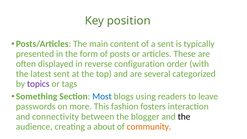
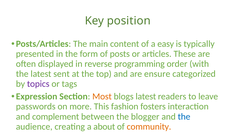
a sent: sent -> easy (166, 44)
configuration: configuration -> programming (139, 64)
several: several -> ensure (157, 74)
Something: Something -> Expression (37, 96)
Most colour: blue -> orange (102, 96)
blogs using: using -> latest (146, 96)
connectivity: connectivity -> complement (56, 116)
the colour: black -> blue (184, 116)
